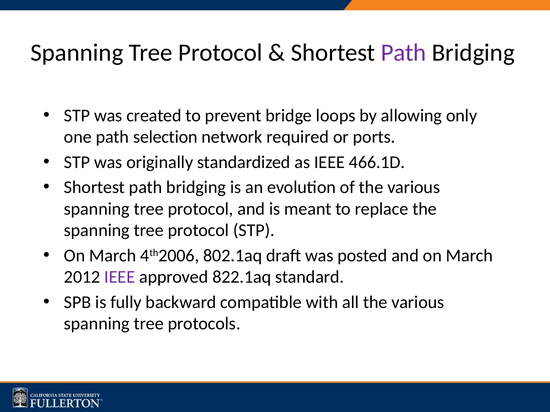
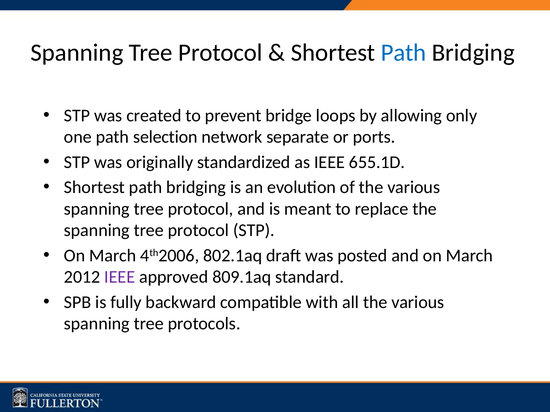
Path colour: purple -> blue (404, 53)
required: required -> separate (298, 137)
466.1D: 466.1D -> 655.1D (377, 162)
822.1aq: 822.1aq -> 809.1aq (242, 277)
